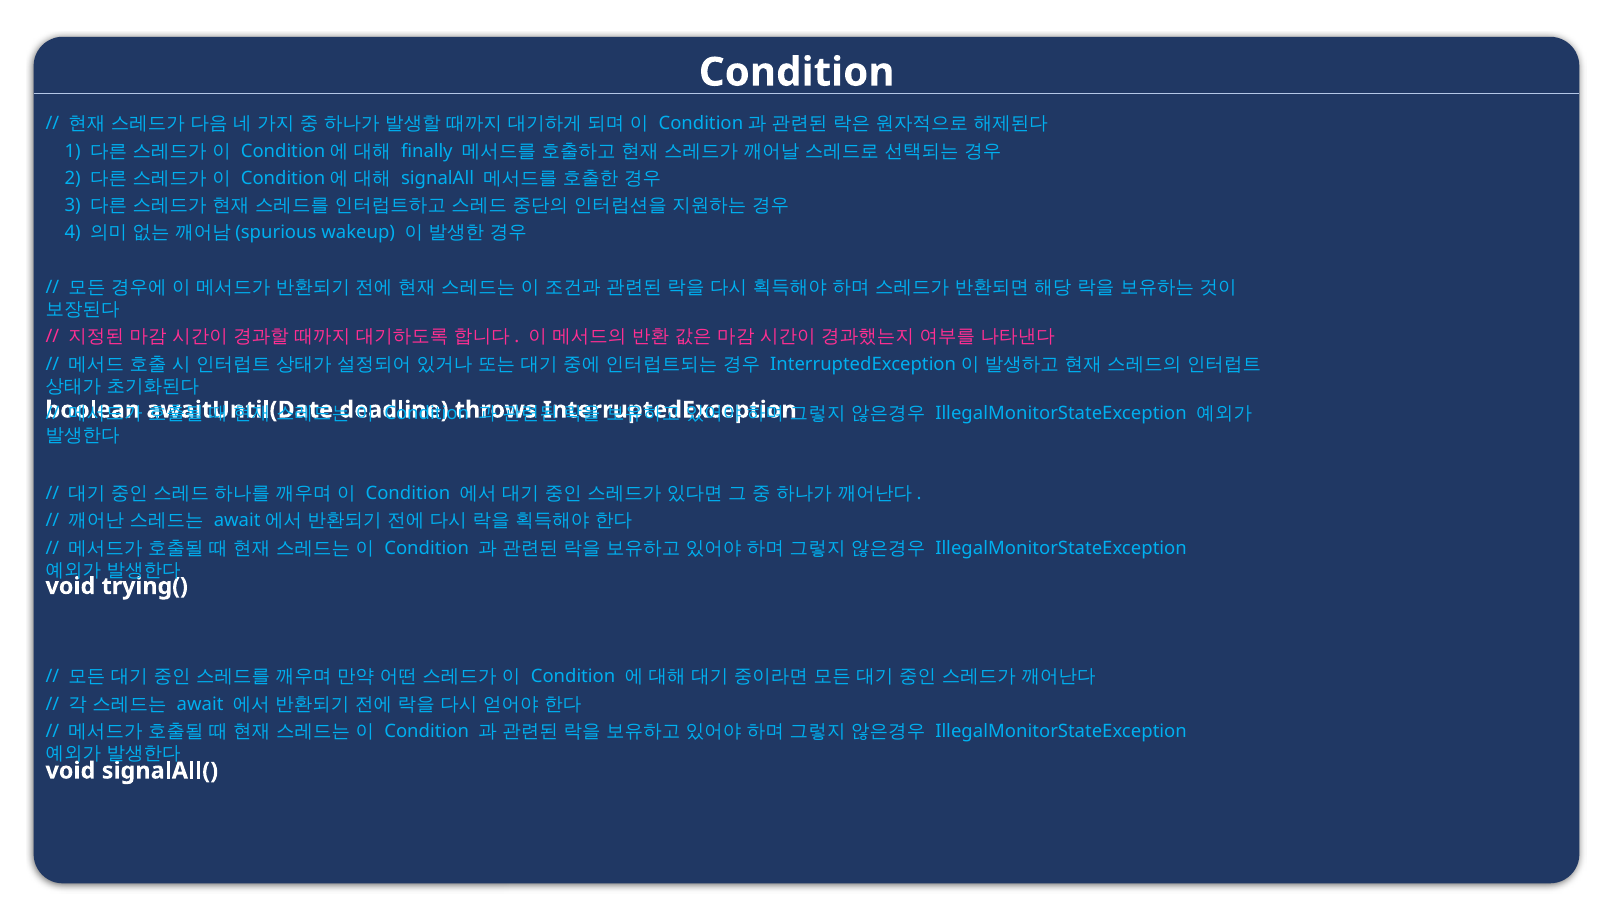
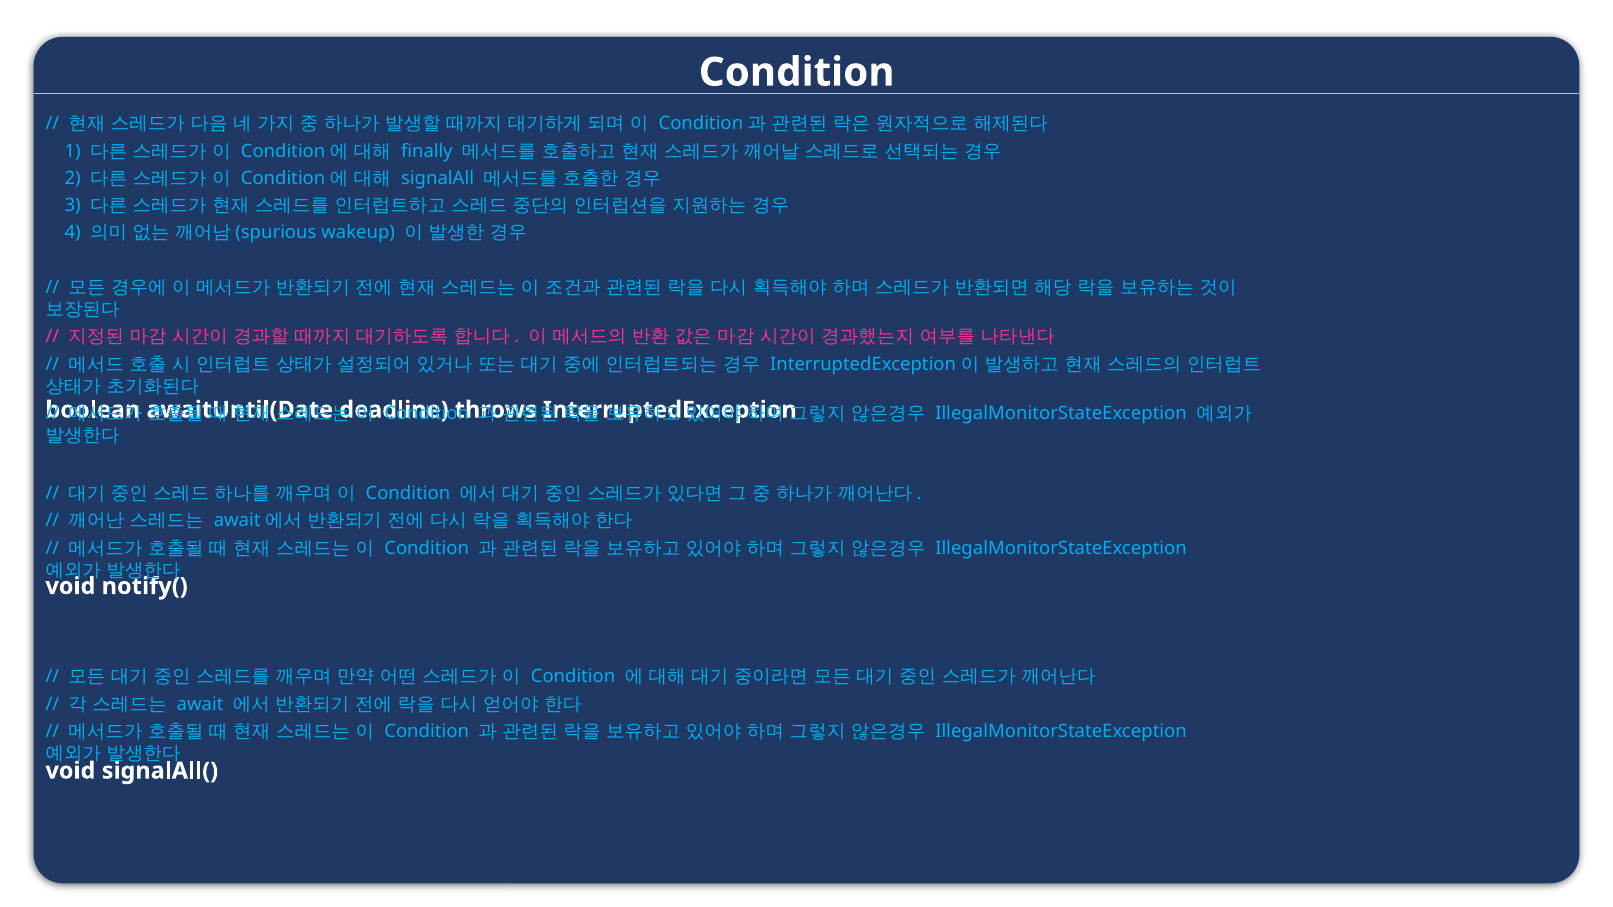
trying(: trying( -> notify( (145, 586)
